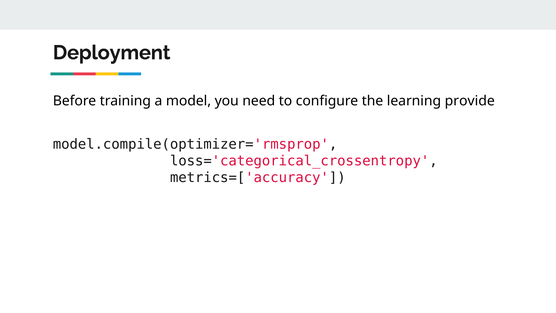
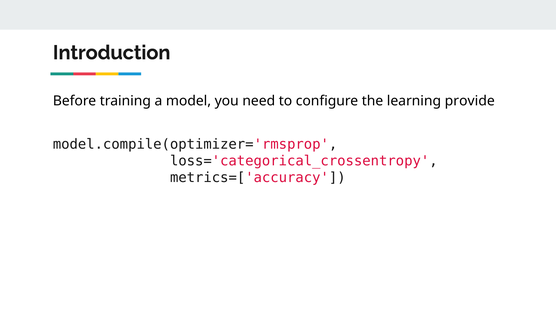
Deployment: Deployment -> Introduction (112, 53)
